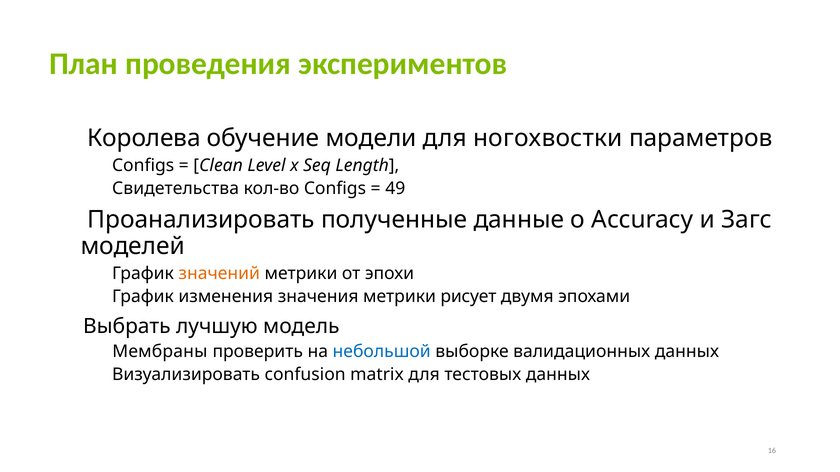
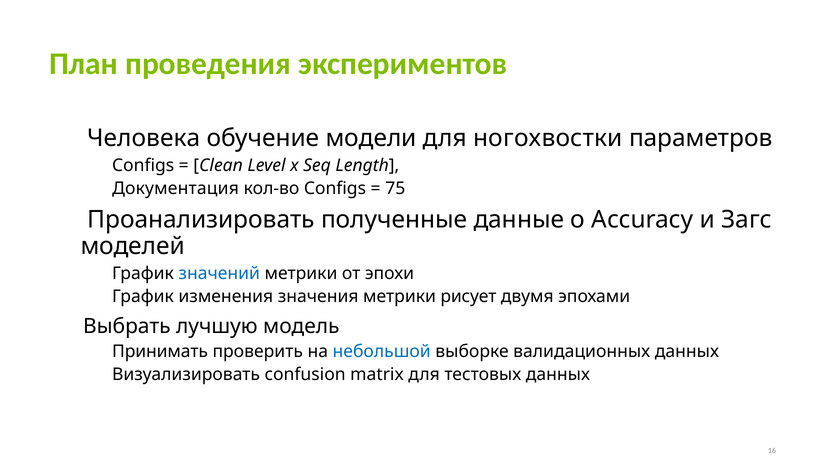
Королева: Королева -> Человека (144, 138)
Свидетельства: Свидетельства -> Документация (175, 189)
49: 49 -> 75 (395, 189)
значений colour: orange -> blue (219, 274)
Мембраны: Мембраны -> Принимать (160, 352)
